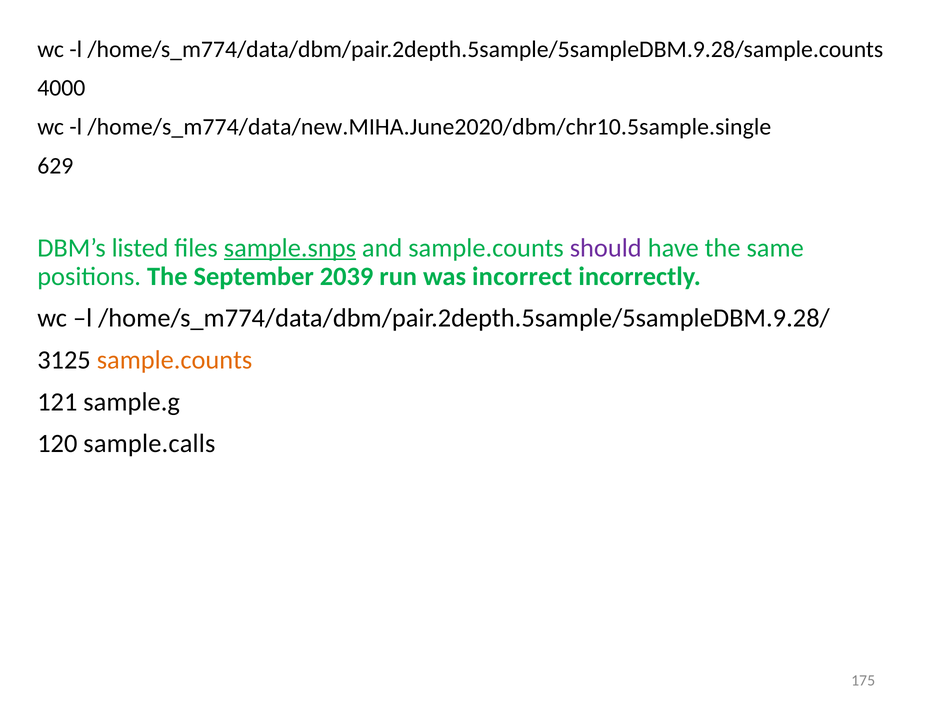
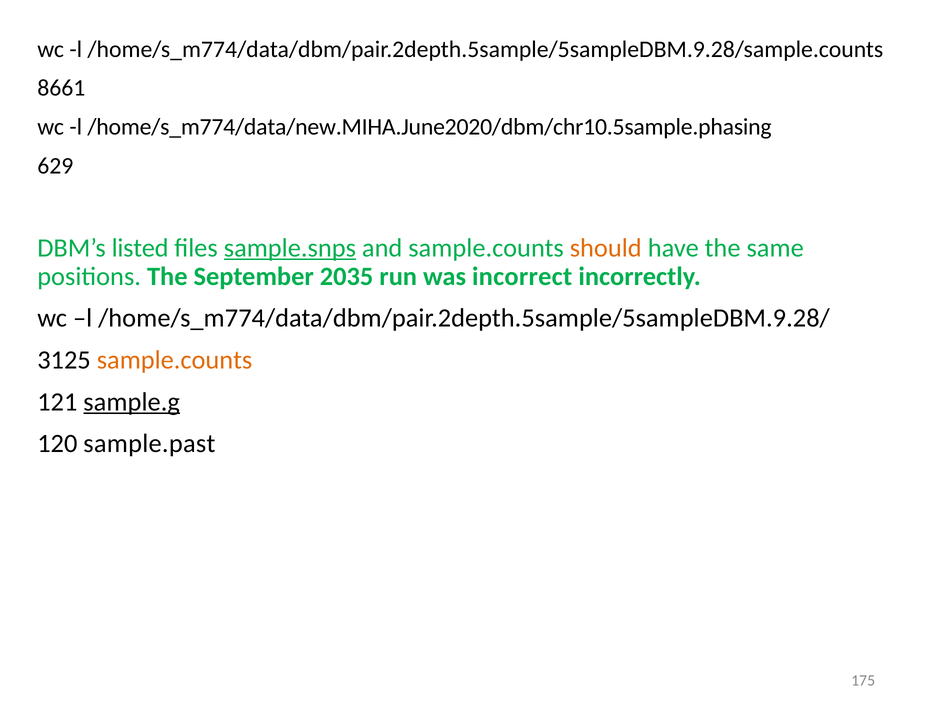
4000: 4000 -> 8661 (61, 88)
/home/s_m774/data/new.MIHA.June2020/dbm/chr10.5sample.single: /home/s_m774/data/new.MIHA.June2020/dbm/chr10.5sample.single -> /home/s_m774/data/new.MIHA.June2020/dbm/chr10.5sample.phasing (429, 127)
should colour: purple -> orange (606, 248)
2039: 2039 -> 2035 (347, 276)
sample.g underline: none -> present (132, 402)
sample.calls: sample.calls -> sample.past (149, 443)
